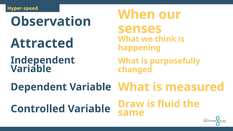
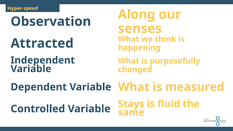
When: When -> Along (137, 14)
Draw: Draw -> Stays (131, 104)
